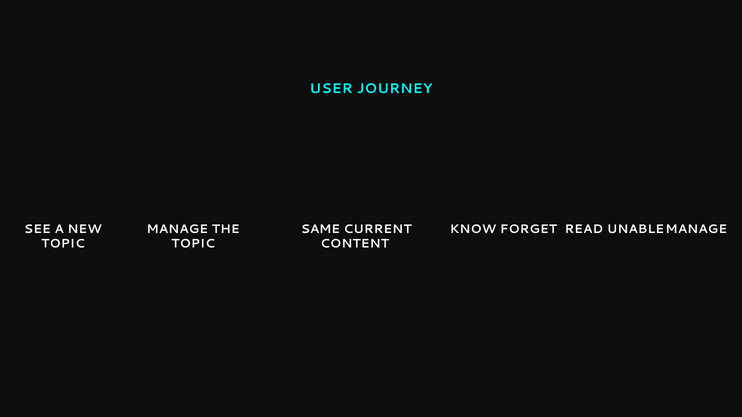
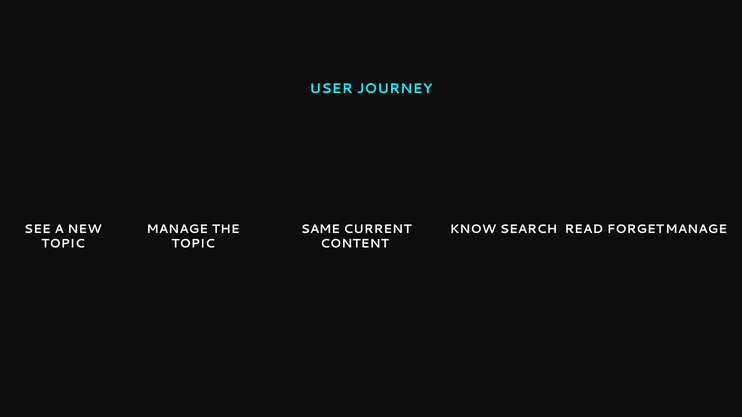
FORGET: FORGET -> SEARCH (529, 229)
UNABLE: UNABLE -> FORGET (636, 229)
